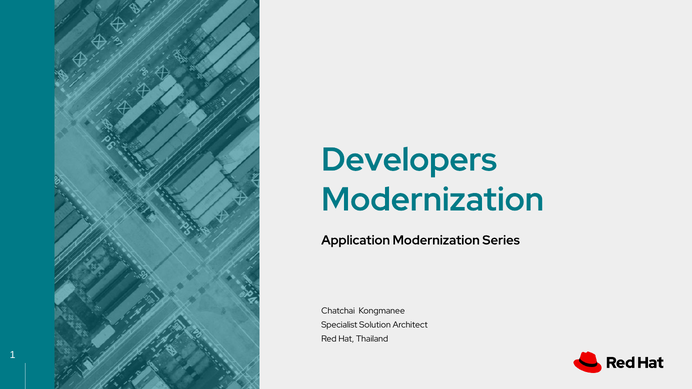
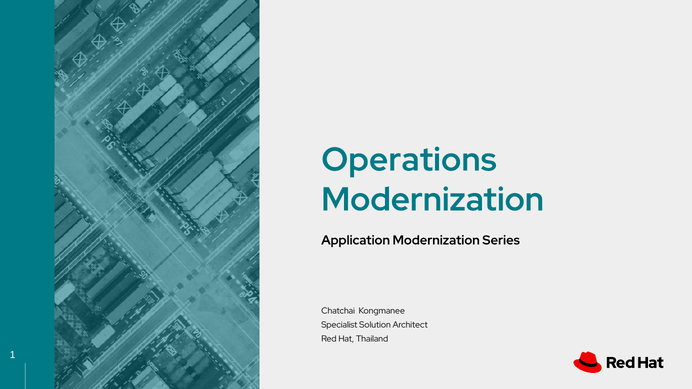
Developers: Developers -> Operations (409, 160)
